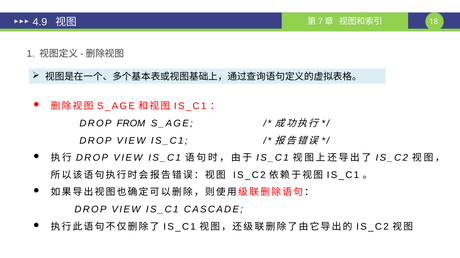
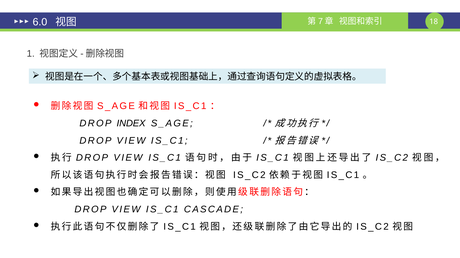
4.9: 4.9 -> 6.0 (40, 22)
FROM: FROM -> INDEX (131, 124)
